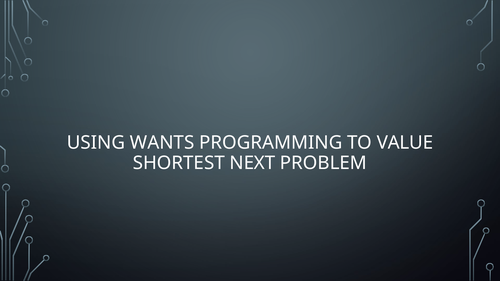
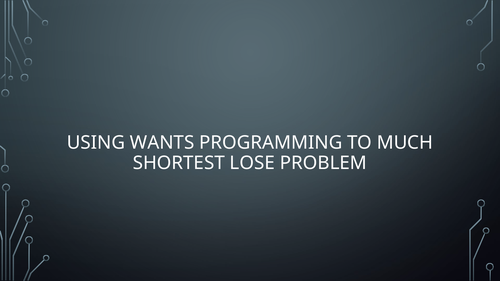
VALUE: VALUE -> MUCH (405, 143)
NEXT: NEXT -> LOSE (252, 163)
